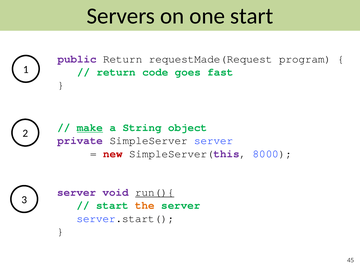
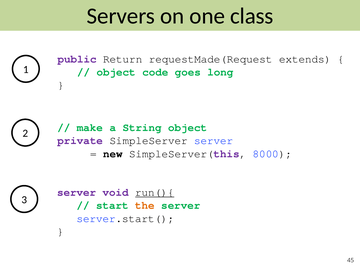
one start: start -> class (252, 16)
program: program -> extends (305, 59)
return: return -> object (116, 72)
fast: fast -> long (220, 72)
make underline: present -> none (90, 128)
new colour: red -> black (113, 154)
